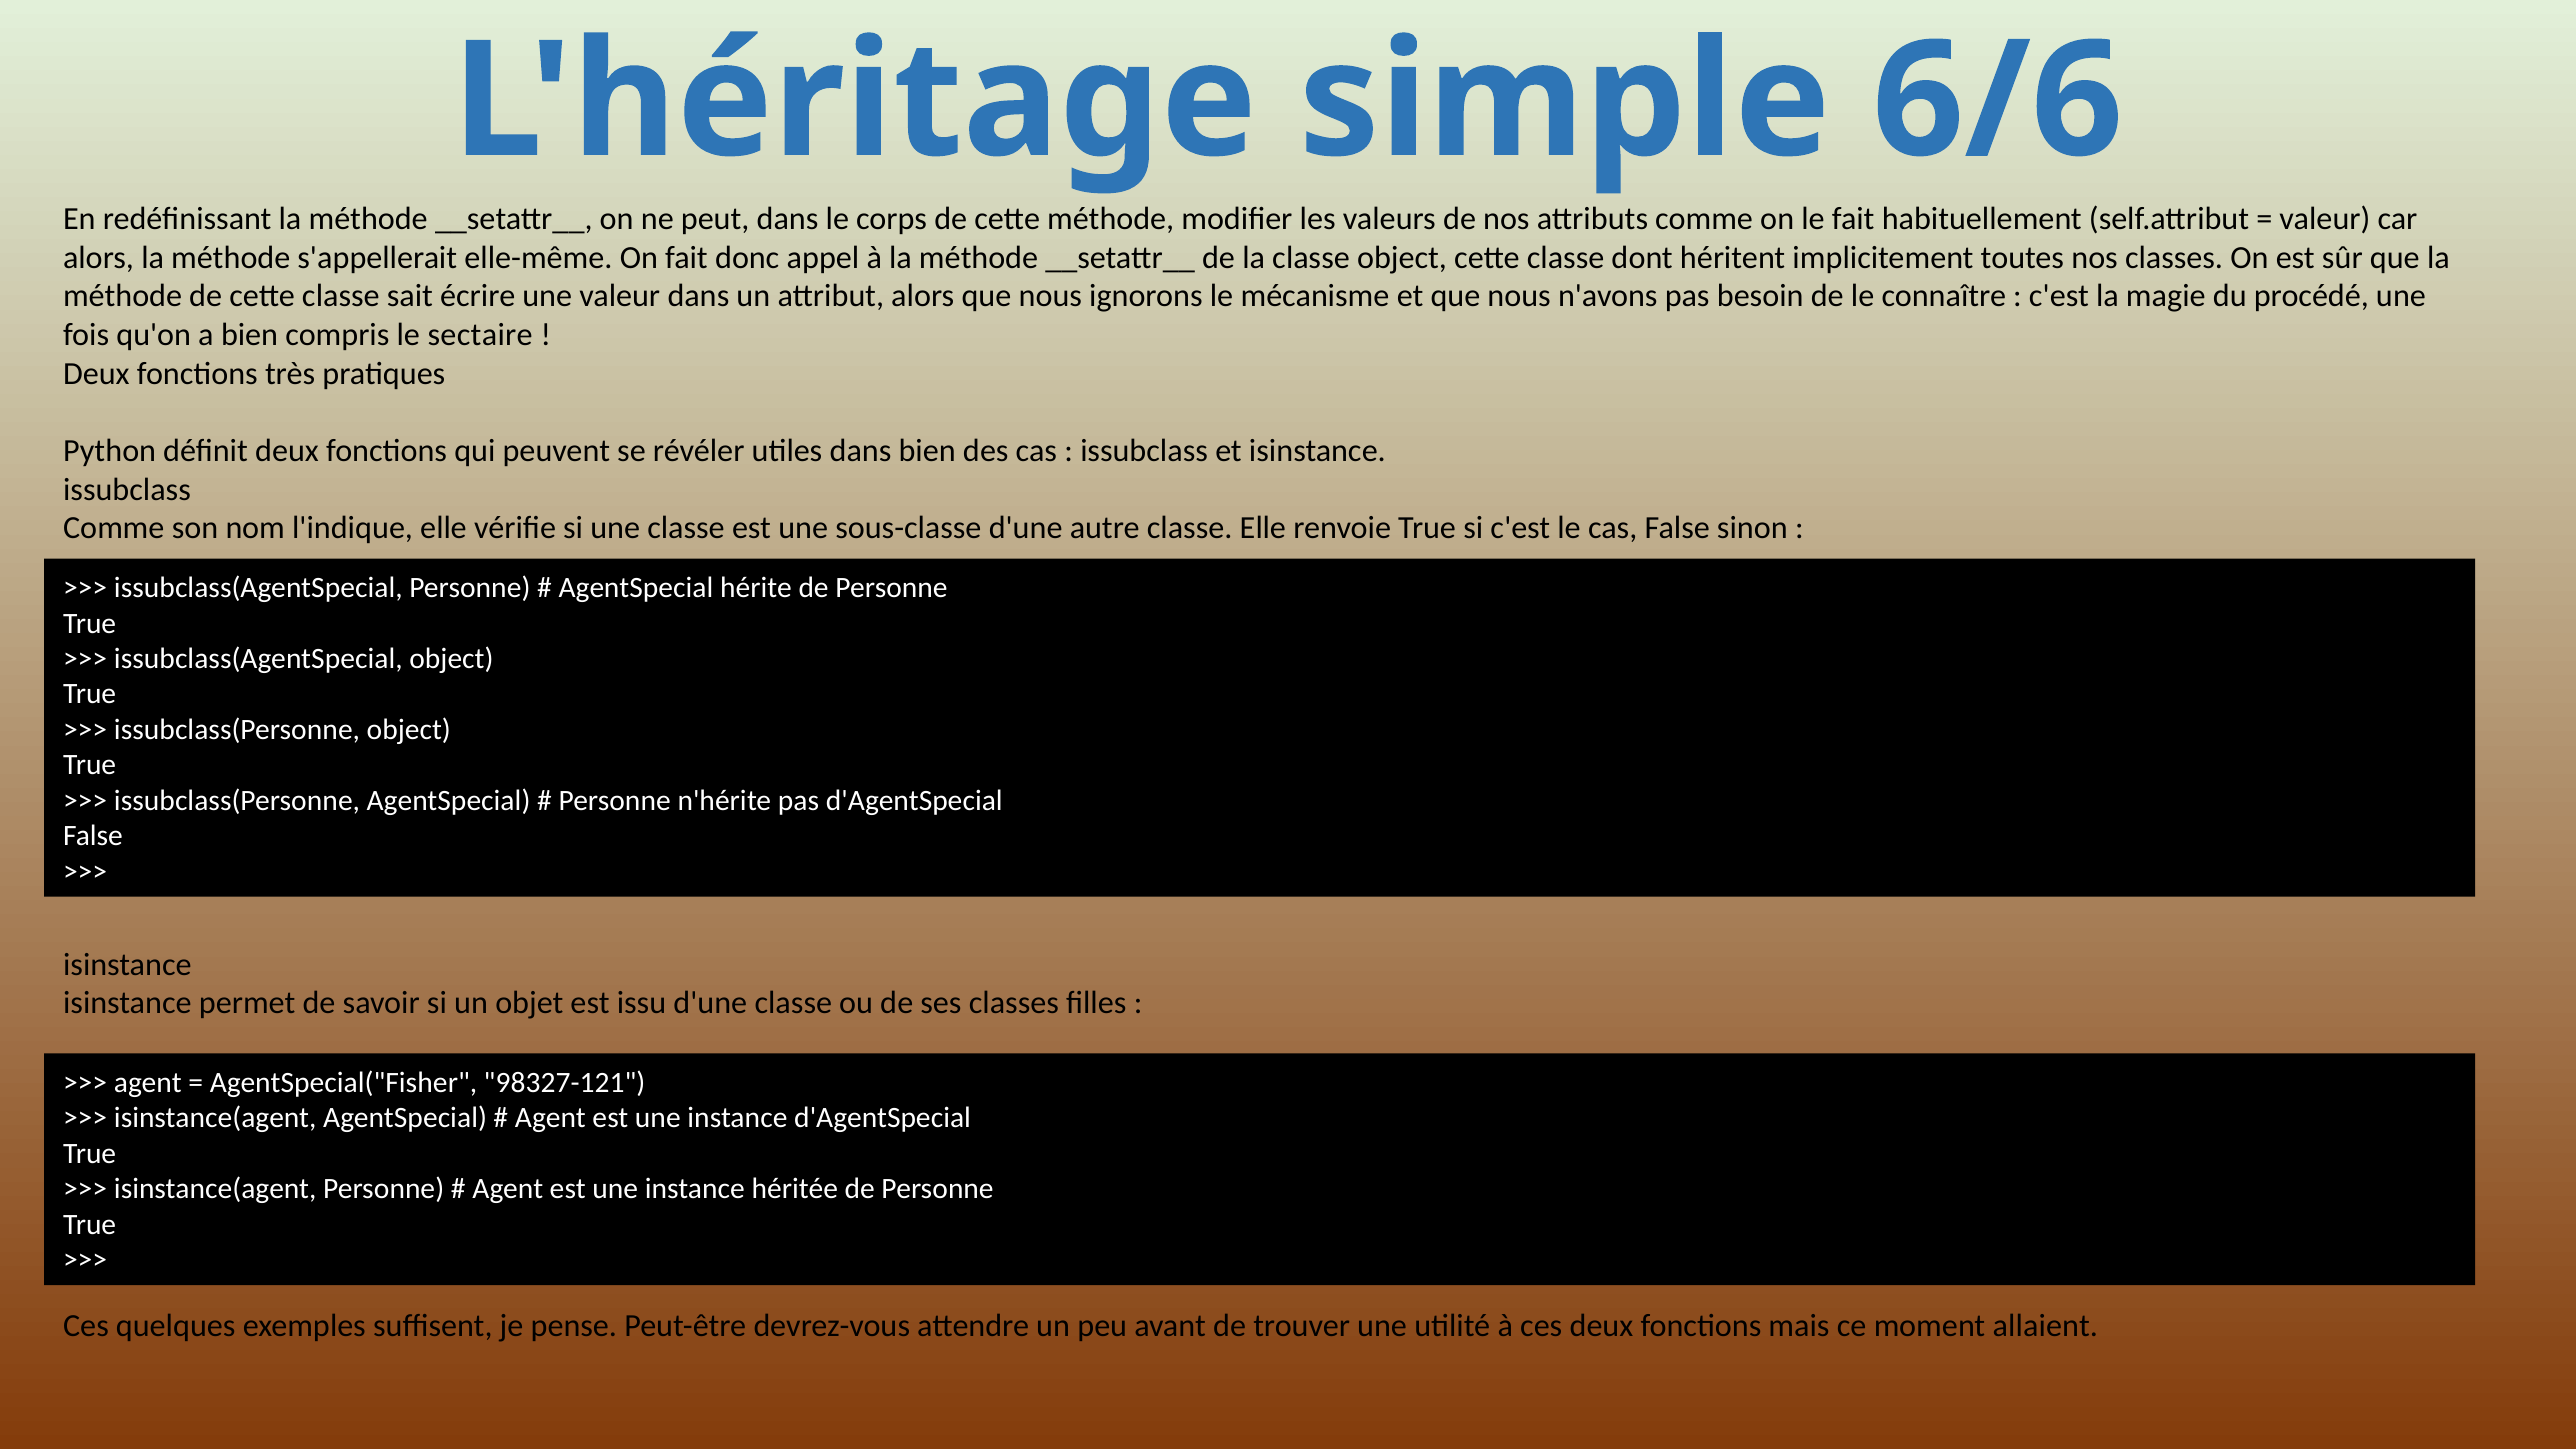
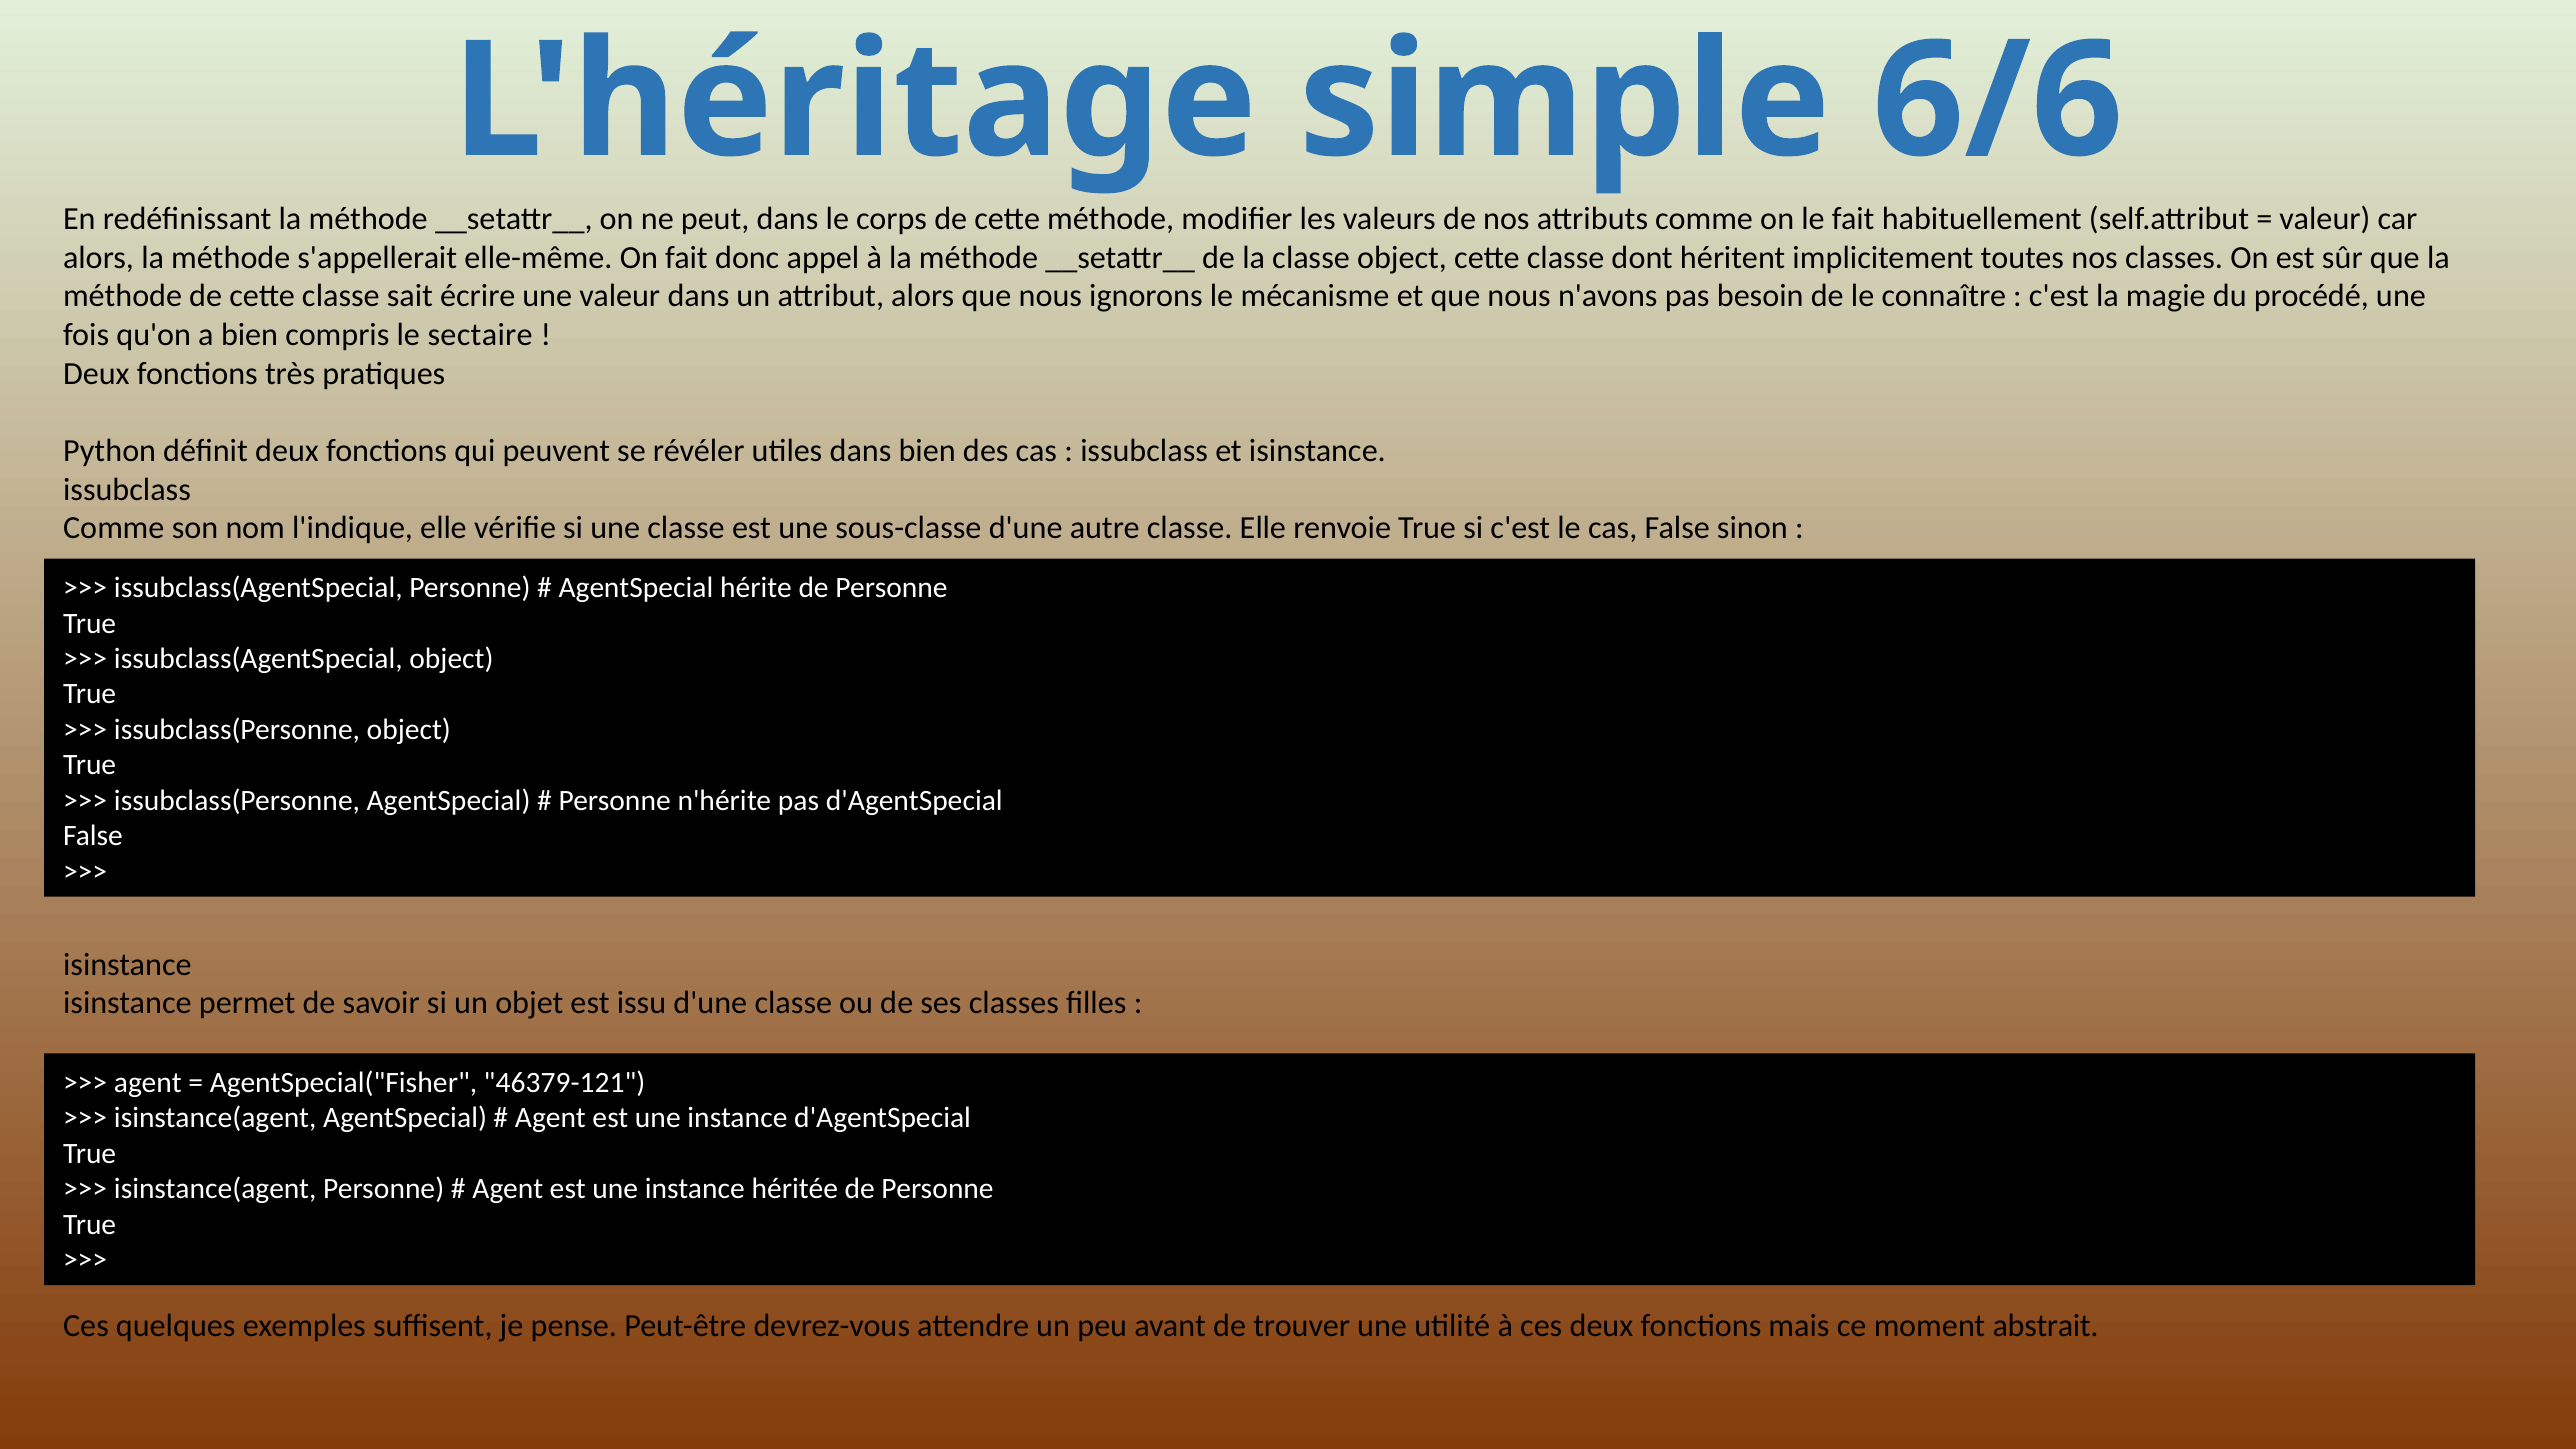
98327-121: 98327-121 -> 46379-121 (565, 1083)
allaient: allaient -> abstrait (2046, 1325)
